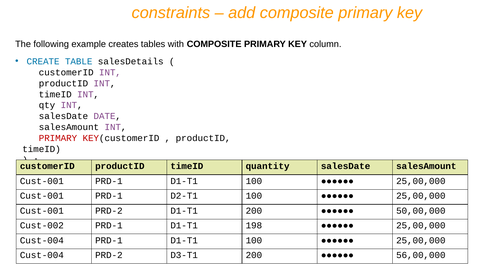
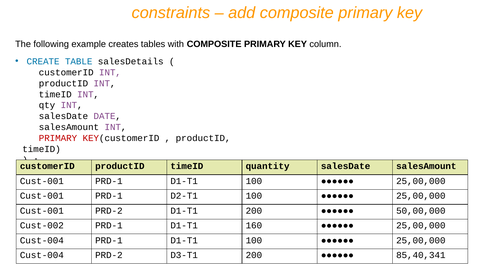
198: 198 -> 160 (254, 225)
56,00,000: 56,00,000 -> 85,40,341 (421, 255)
